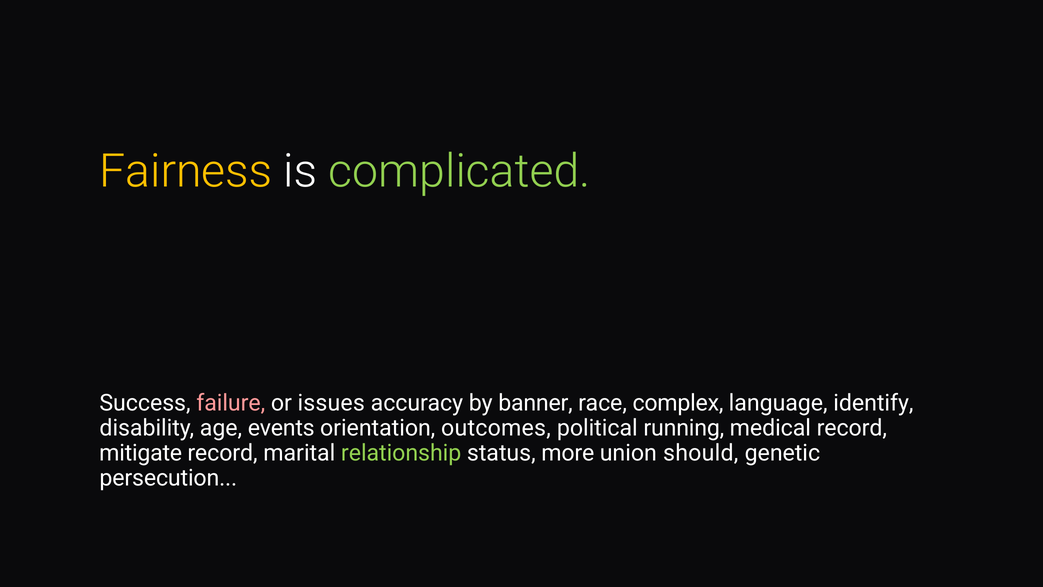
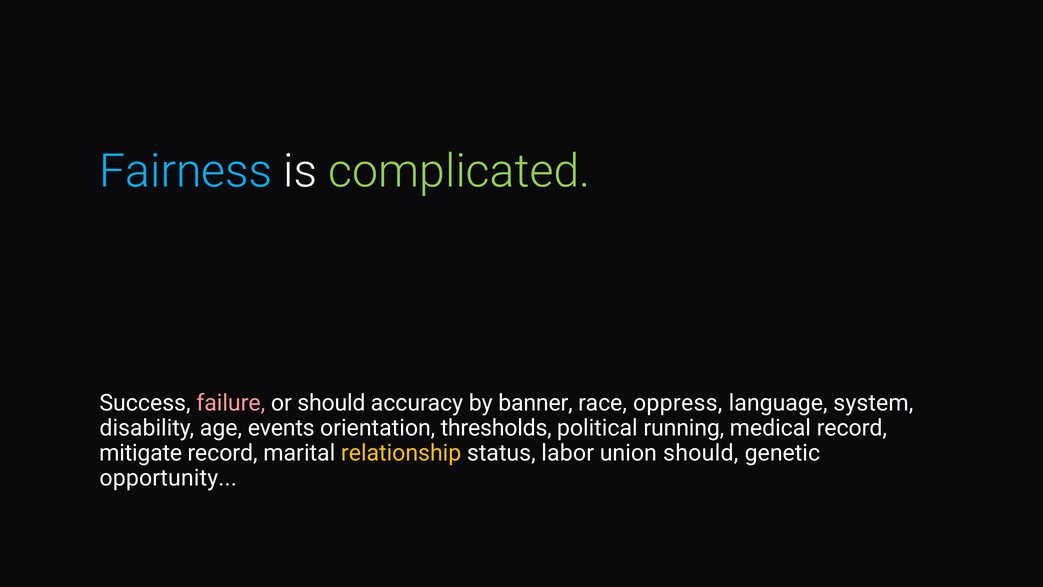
Fairness colour: yellow -> light blue (186, 171)
or issues: issues -> should (331, 403)
complex: complex -> oppress (678, 403)
identify: identify -> system (873, 403)
outcomes: outcomes -> thresholds (496, 428)
relationship colour: light green -> yellow (401, 453)
more: more -> labor (568, 453)
persecution: persecution -> opportunity (168, 478)
